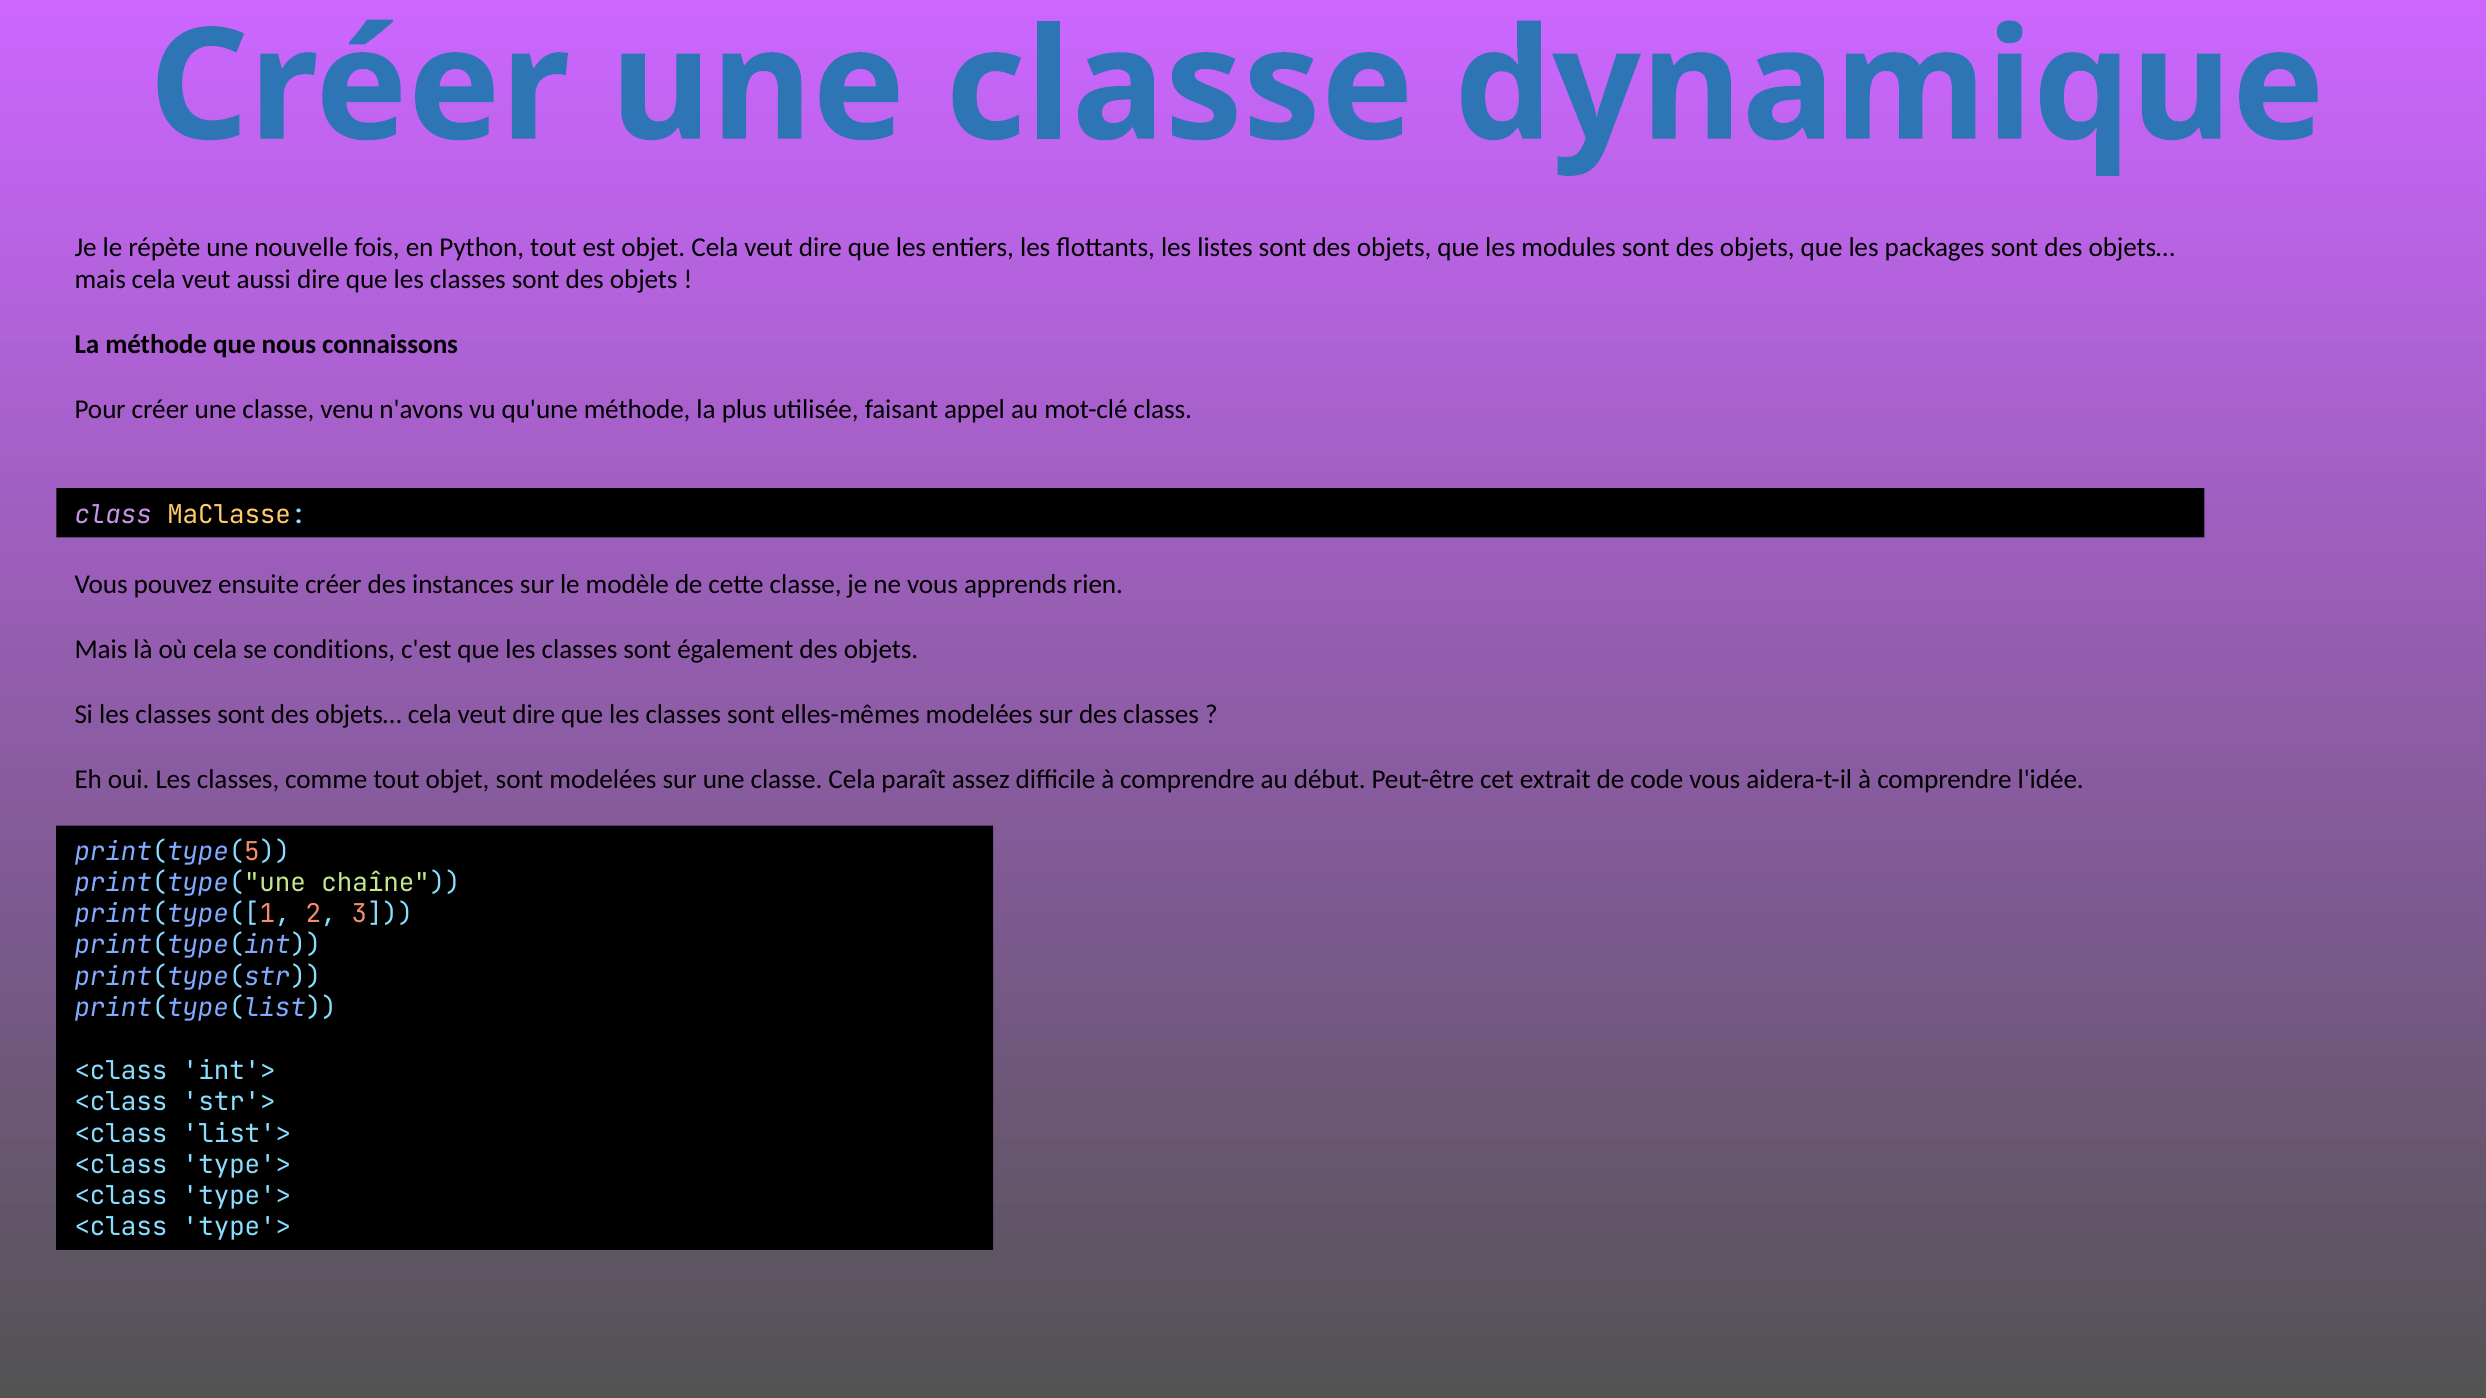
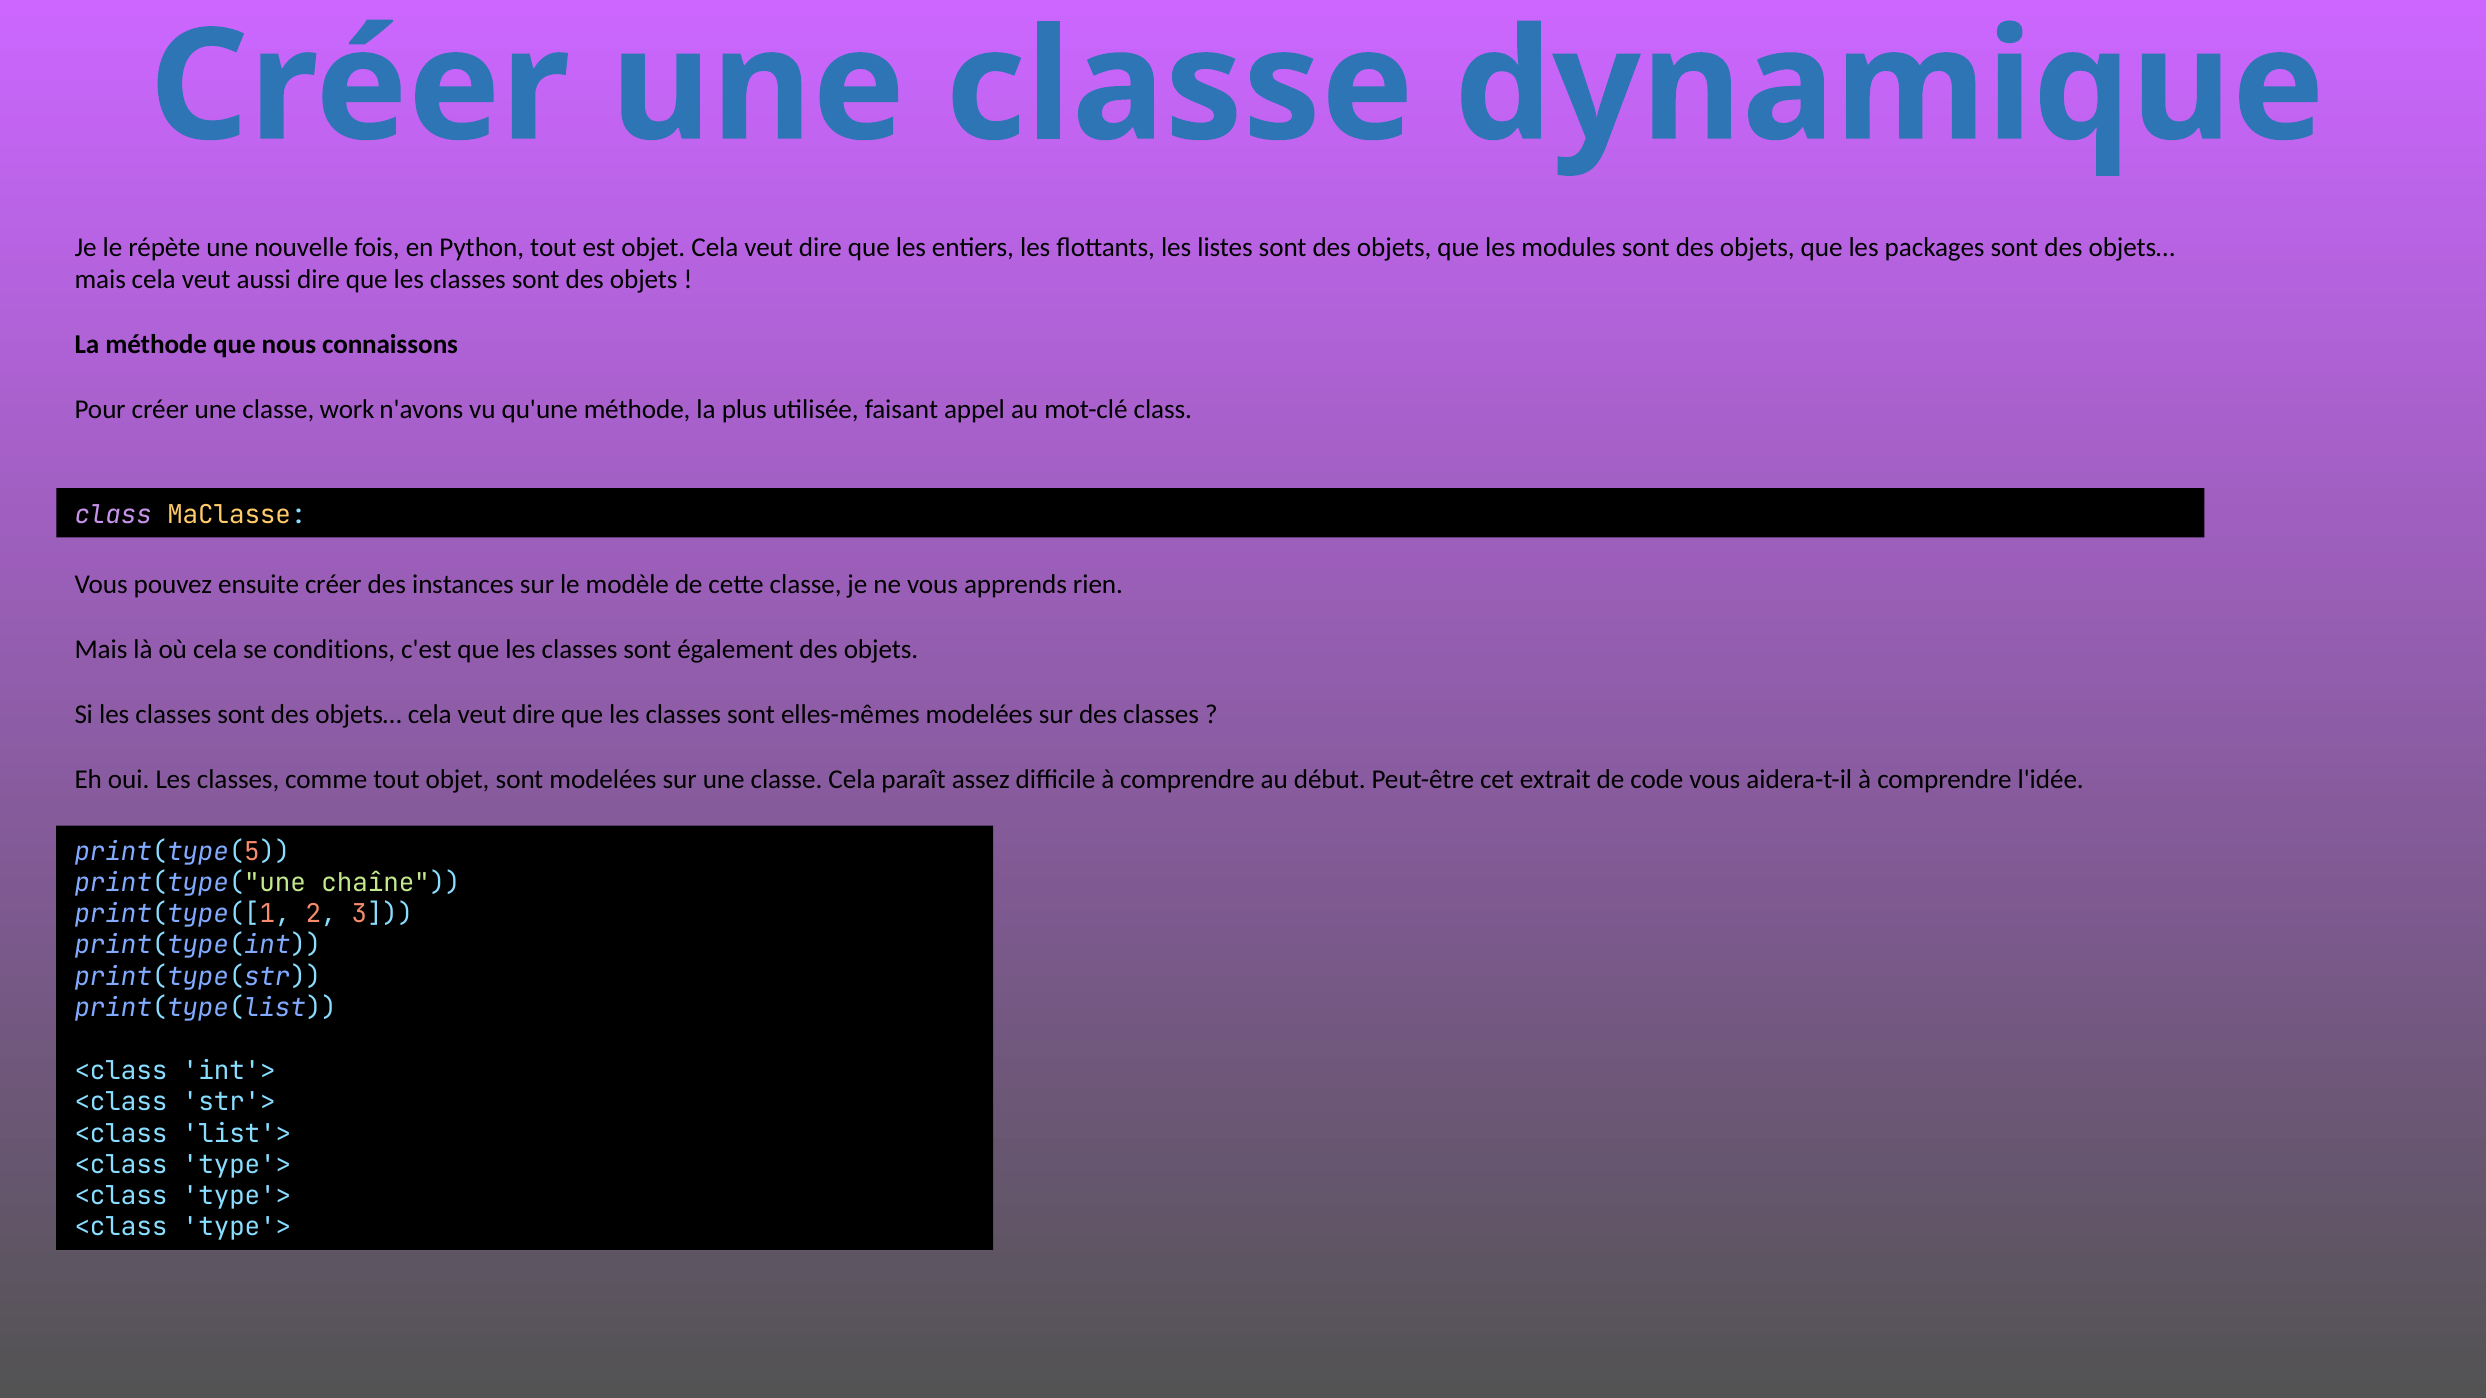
venu: venu -> work (347, 410)
